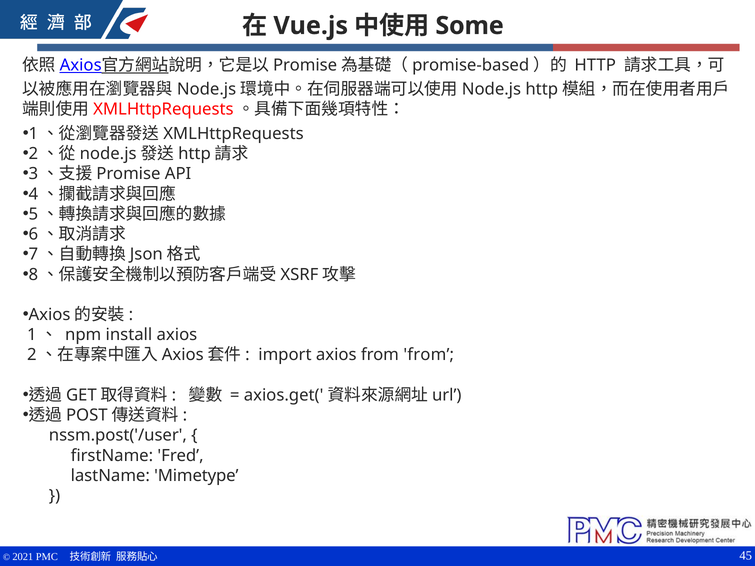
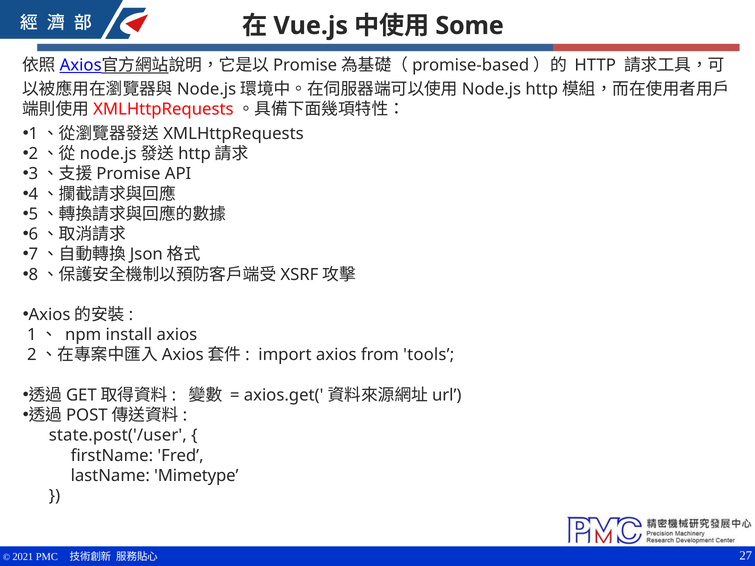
from from: from -> tools (429, 355)
nssm.post('/user: nssm.post('/user -> state.post('/user (118, 436)
45: 45 -> 27 (746, 556)
